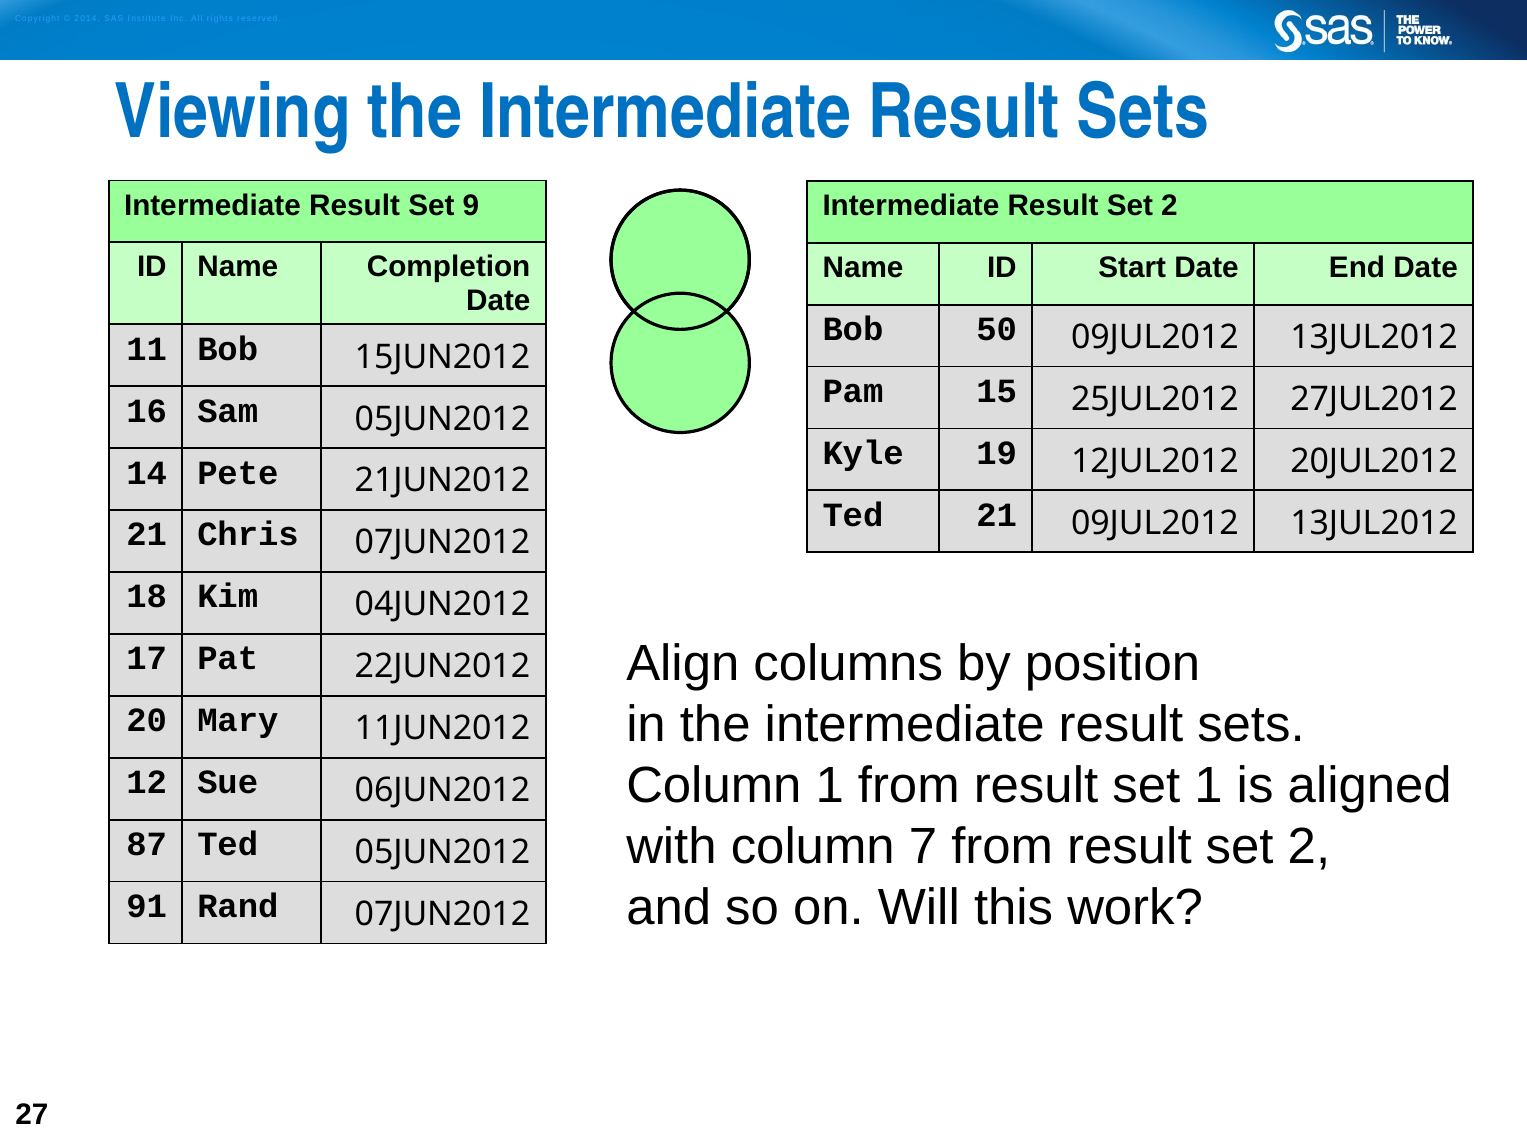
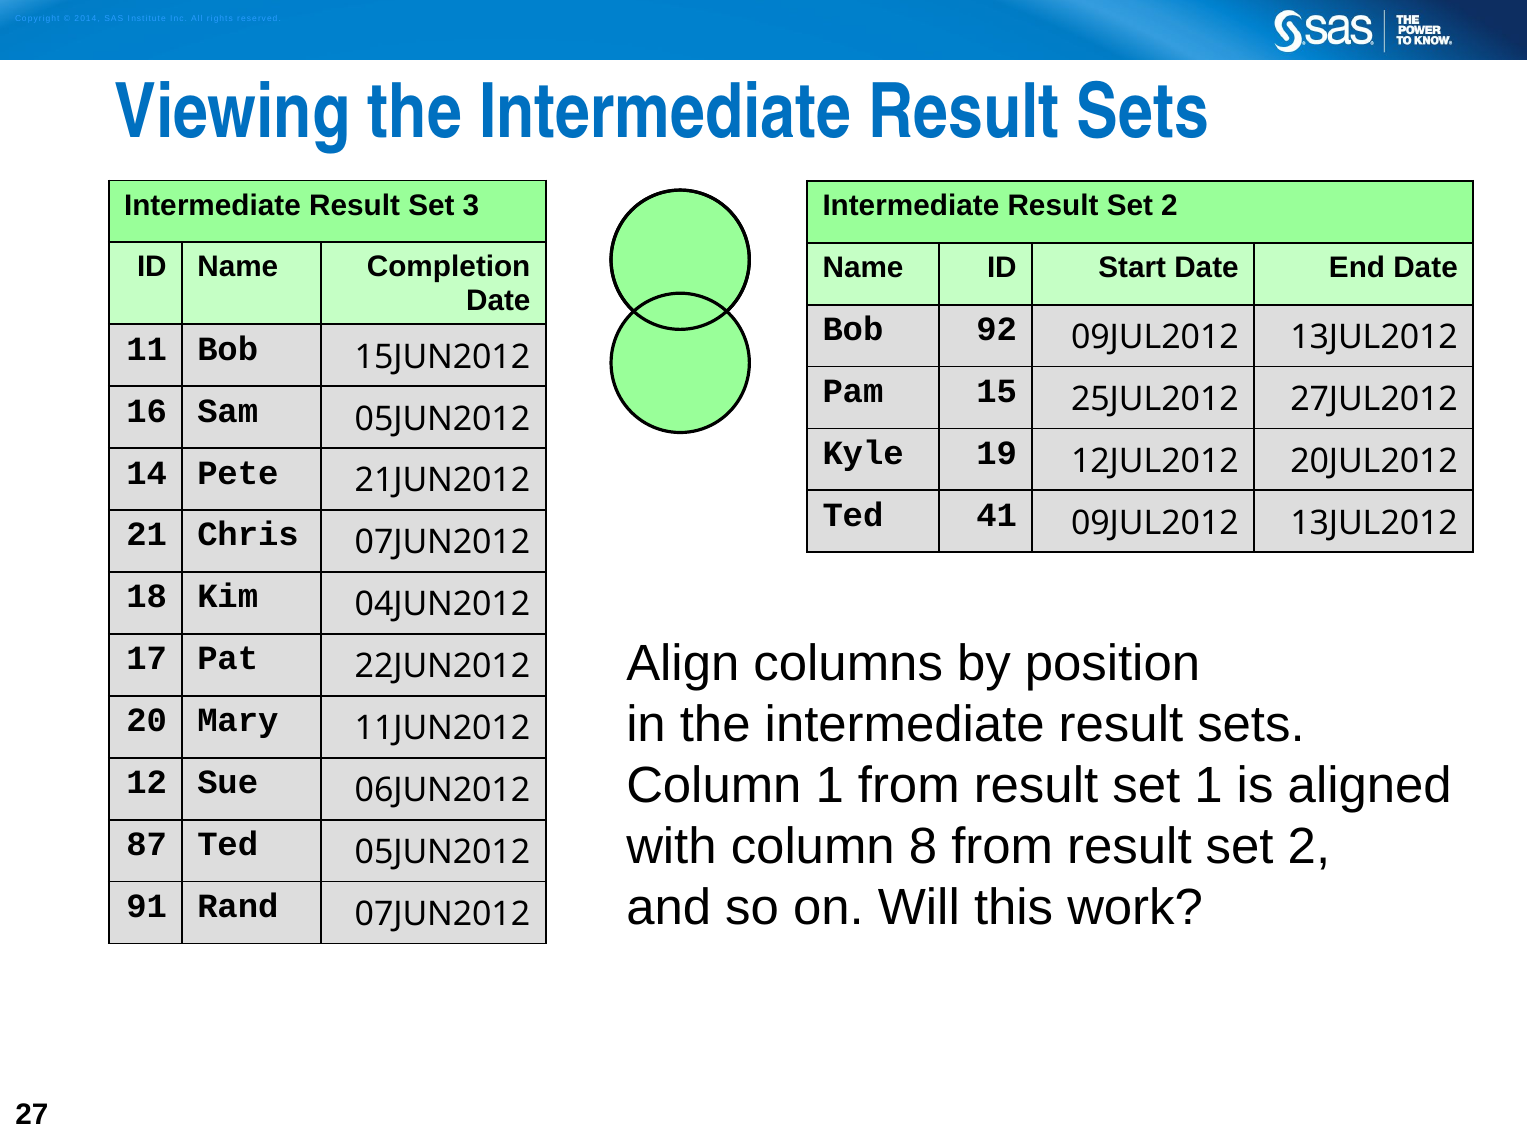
9: 9 -> 3 (471, 205)
50: 50 -> 92 (997, 329)
Ted 21: 21 -> 41 (997, 515)
7: 7 -> 8 (923, 847)
